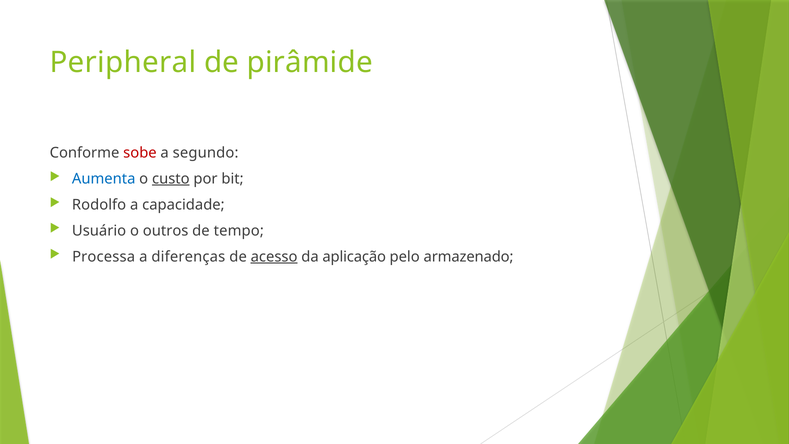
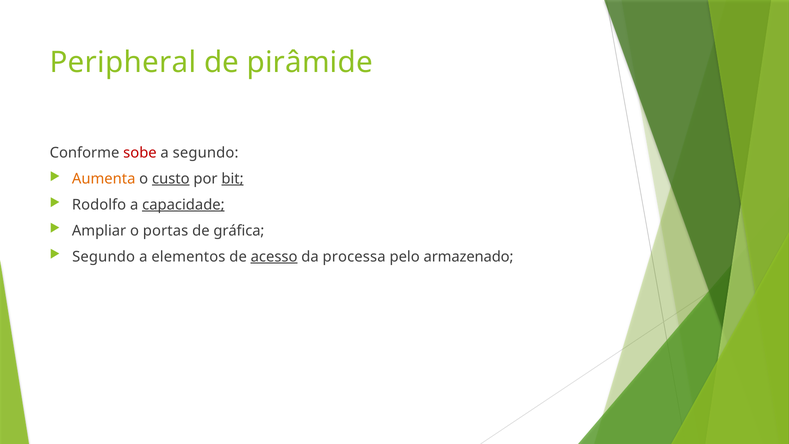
Aumenta colour: blue -> orange (104, 179)
bit underline: none -> present (233, 179)
capacidade underline: none -> present (183, 205)
Usuário: Usuário -> Ampliar (99, 231)
outros: outros -> portas (166, 231)
tempo: tempo -> gráfica (239, 231)
Processa: Processa -> Segundo (104, 257)
diferenças: diferenças -> elementos (188, 257)
aplicação: aplicação -> processa (354, 257)
